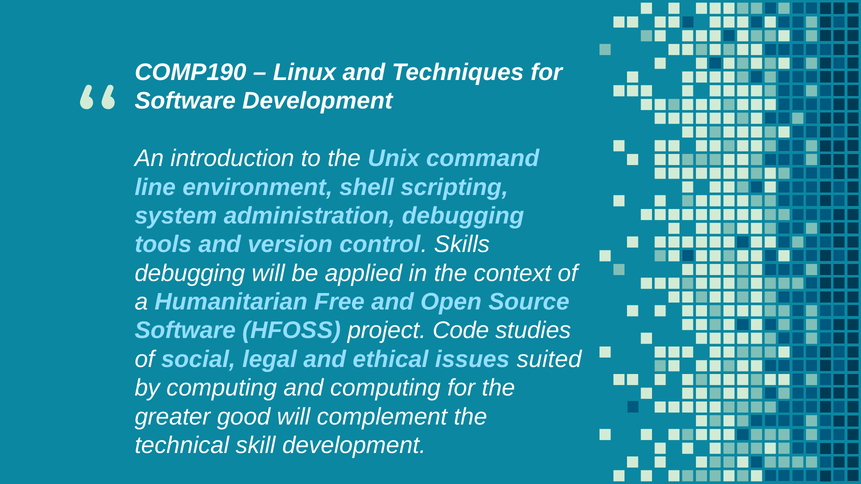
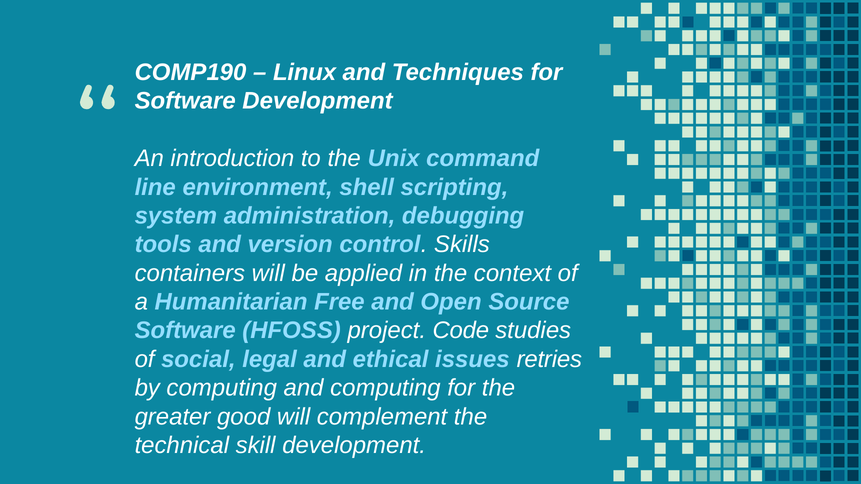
debugging: debugging -> containers (190, 273)
suited: suited -> retries (549, 360)
